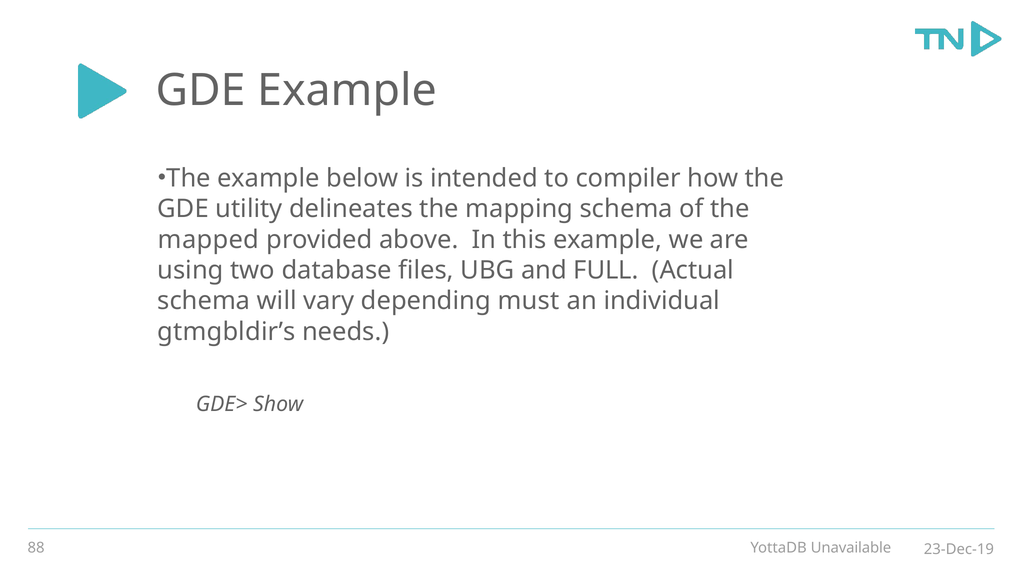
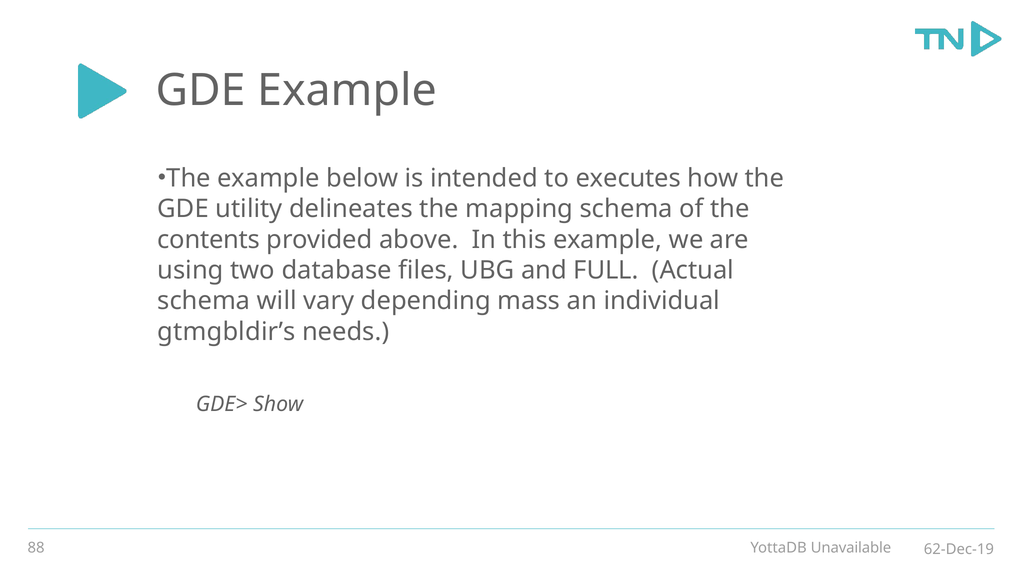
compiler: compiler -> executes (628, 178)
mapped: mapped -> contents (209, 240)
must: must -> mass (529, 301)
23-Dec-19: 23-Dec-19 -> 62-Dec-19 (959, 549)
